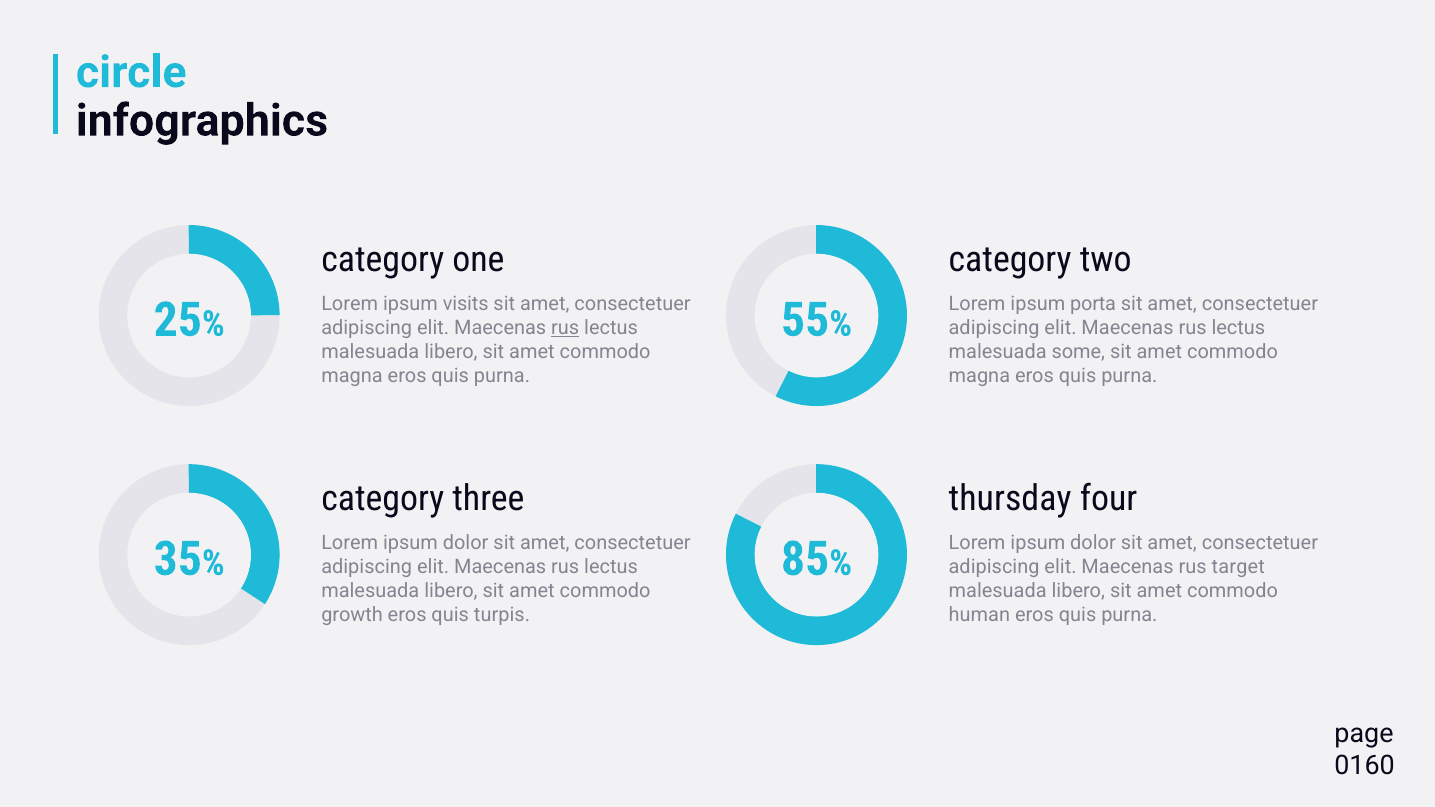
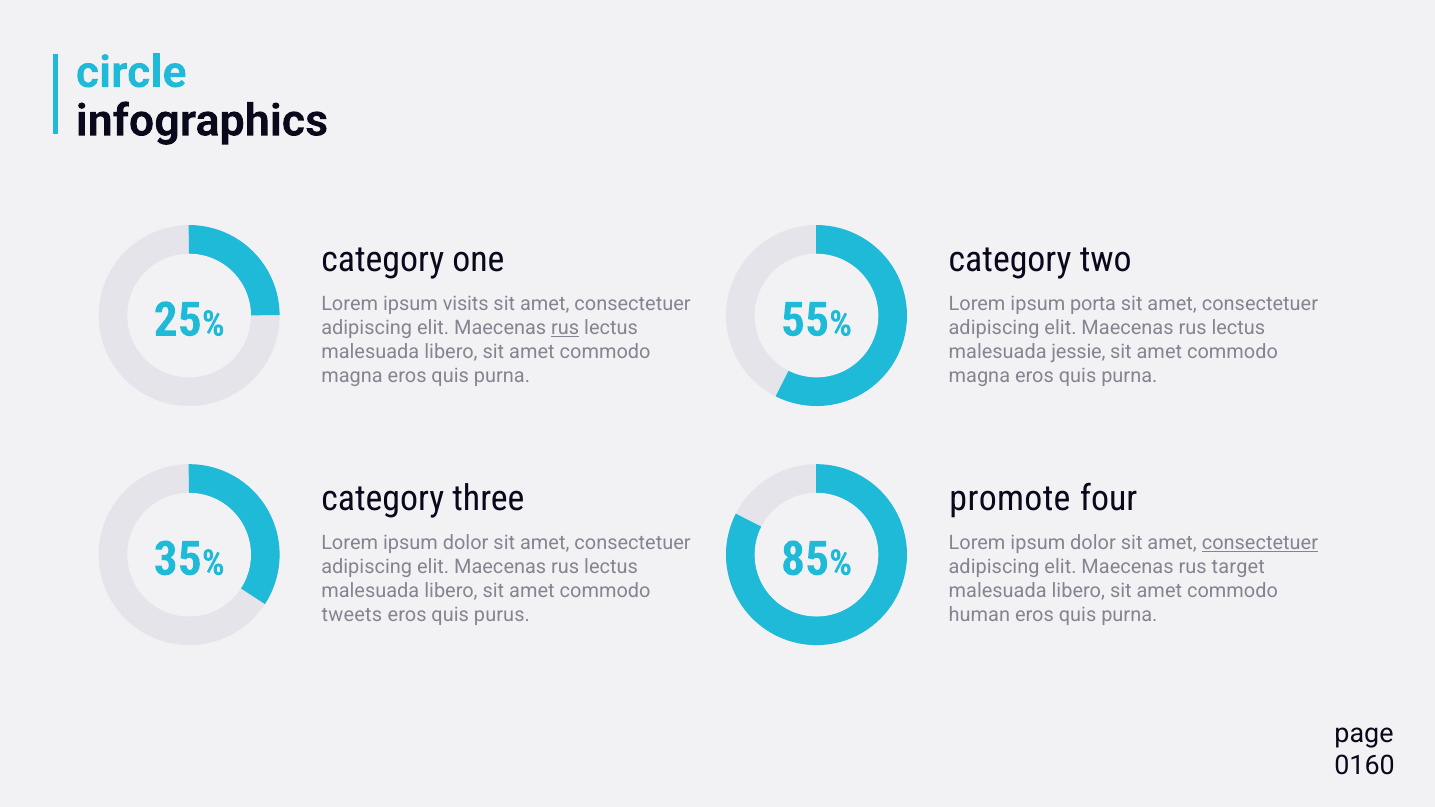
some: some -> jessie (1078, 352)
thursday: thursday -> promote (1010, 499)
consectetuer underline: none -> present (1260, 543)
growth: growth -> tweets (352, 615)
turpis: turpis -> purus (502, 615)
